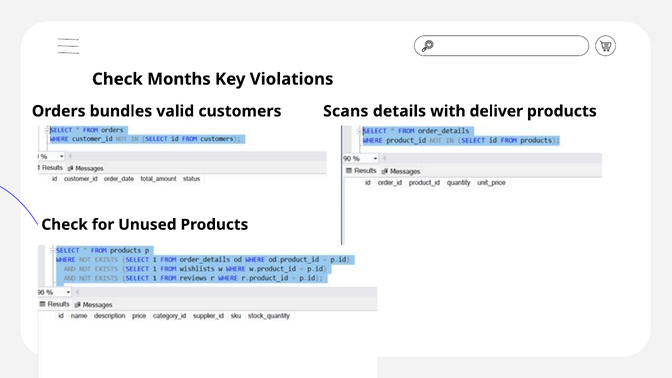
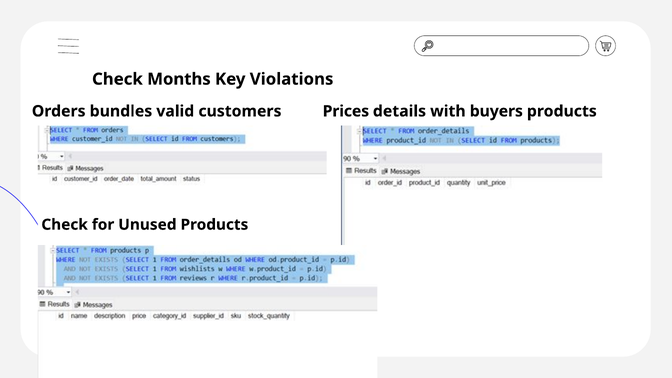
Scans: Scans -> Prices (346, 111)
deliver: deliver -> buyers (496, 111)
